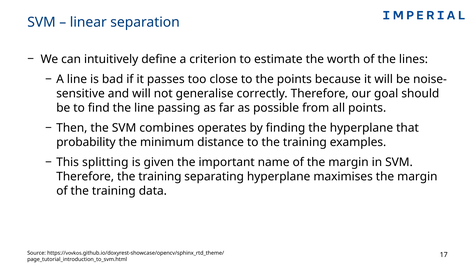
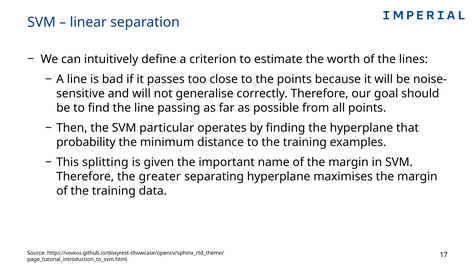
combines: combines -> particular (167, 128)
Therefore the training: training -> greater (160, 177)
